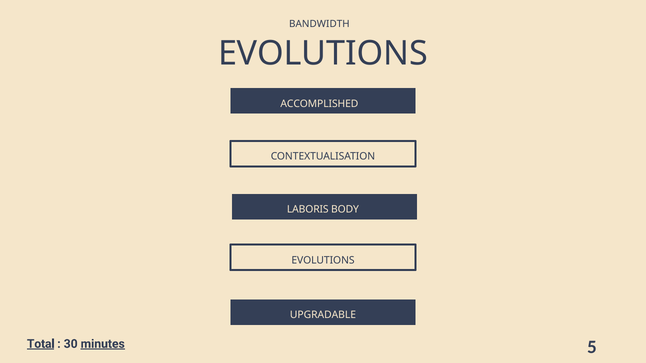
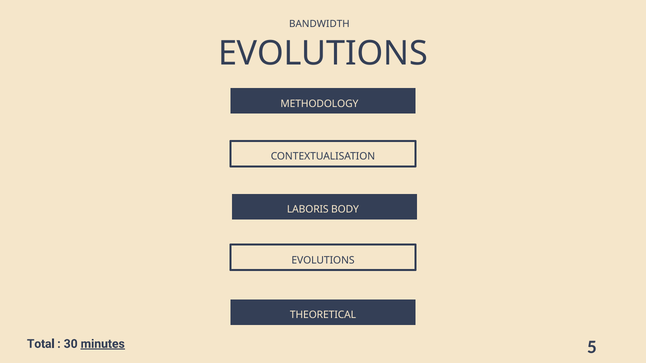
ACCOMPLISHED: ACCOMPLISHED -> METHODOLOGY (319, 104)
UPGRADABLE: UPGRADABLE -> THEORETICAL (323, 315)
Total underline: present -> none (41, 344)
